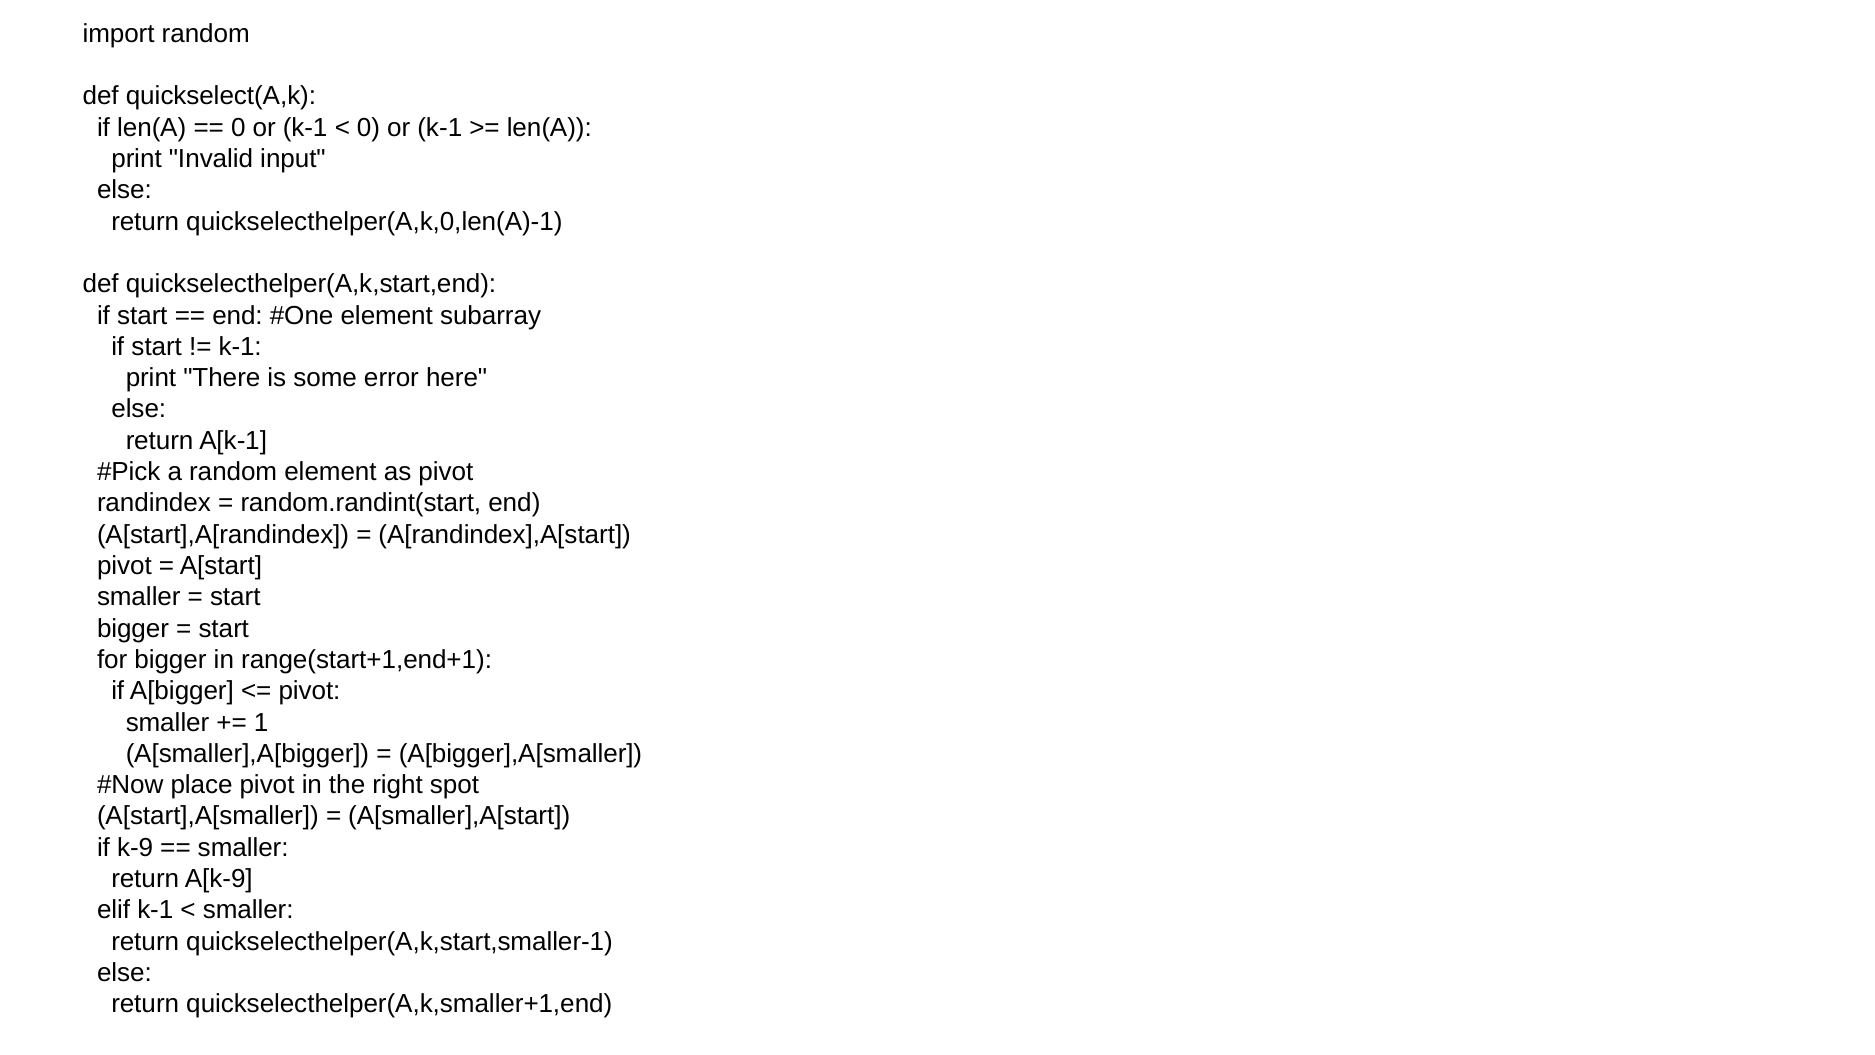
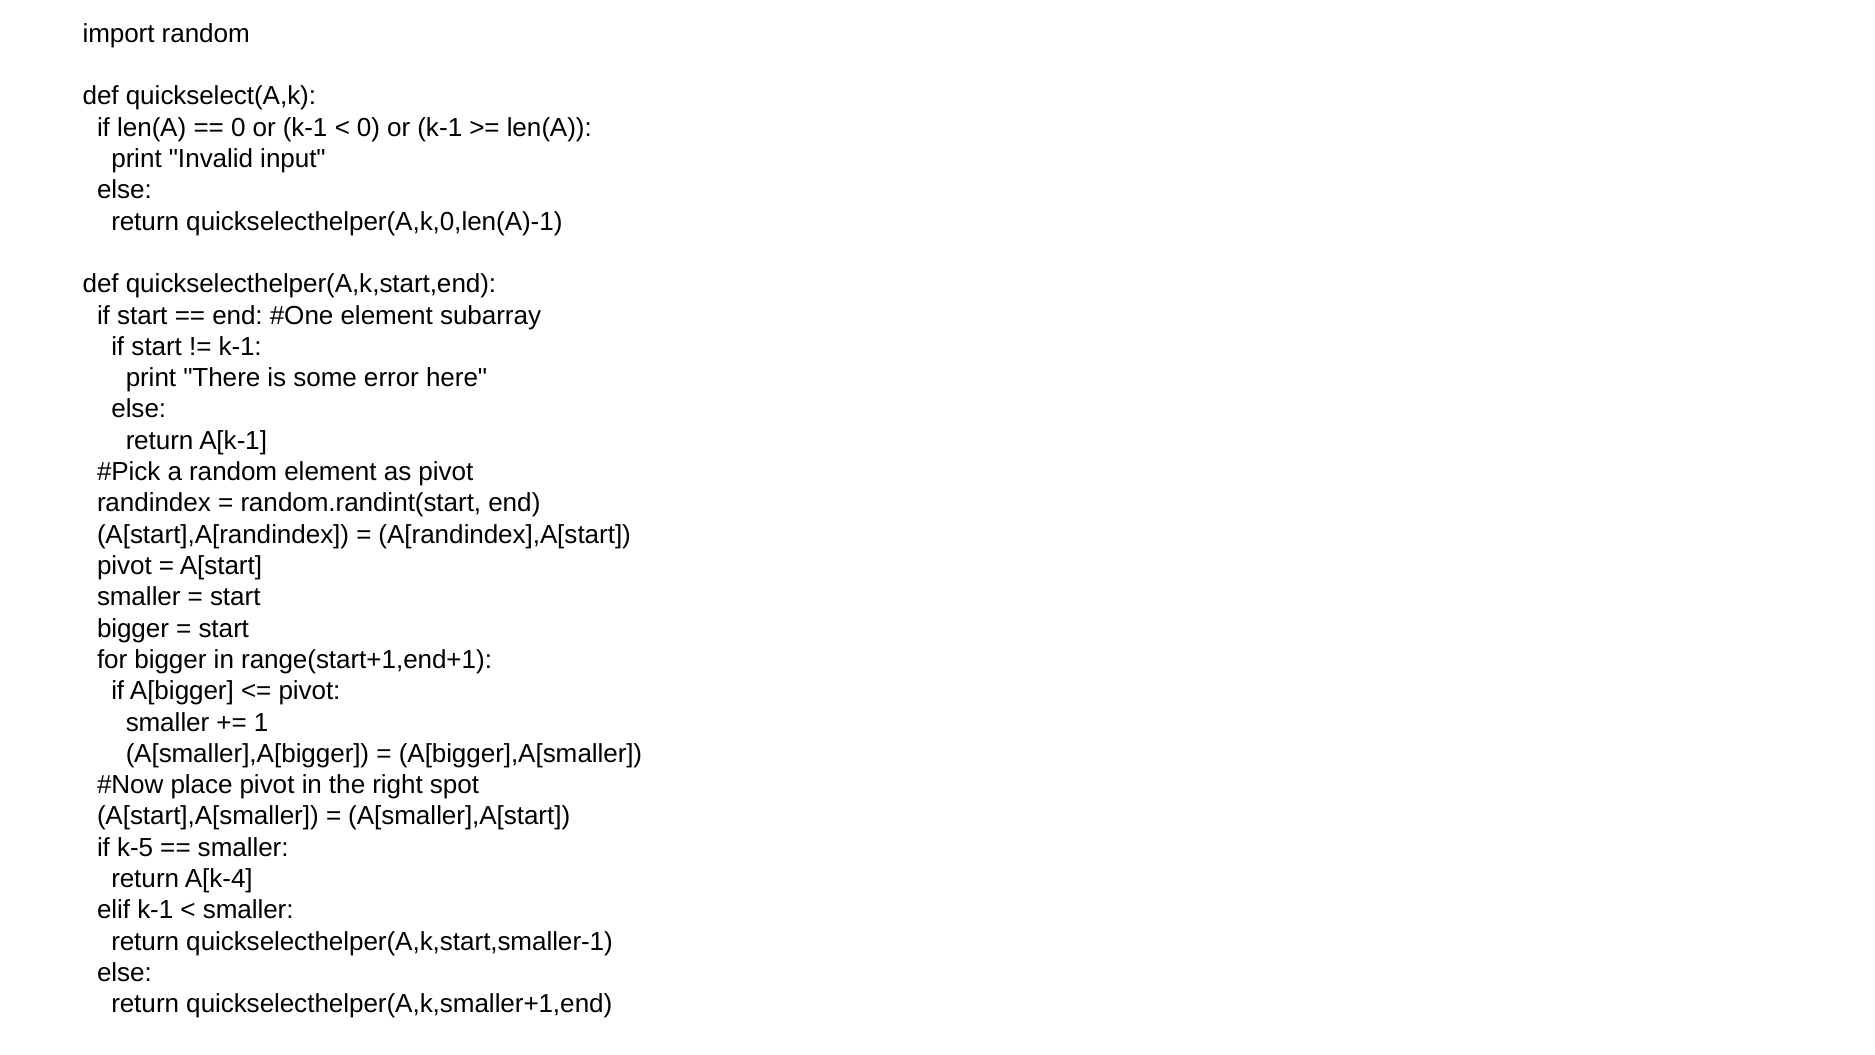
k-9: k-9 -> k-5 (135, 847)
A[k-9: A[k-9 -> A[k-4 (219, 879)
